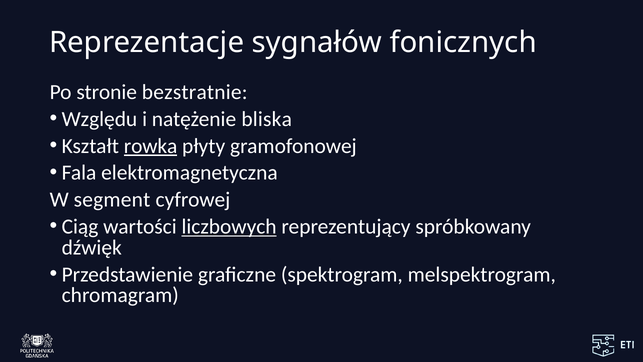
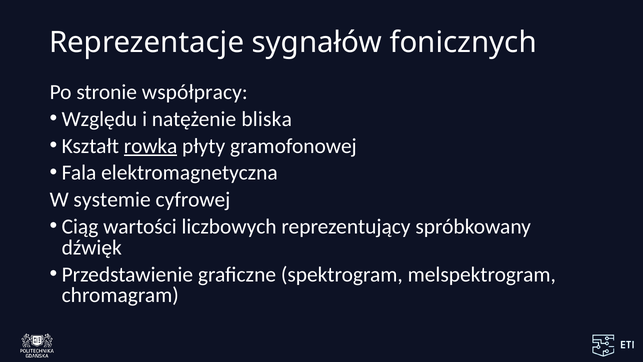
bezstratnie: bezstratnie -> współpracy (195, 92)
segment: segment -> systemie (112, 200)
liczbowych underline: present -> none (229, 226)
